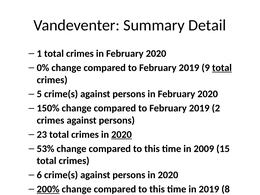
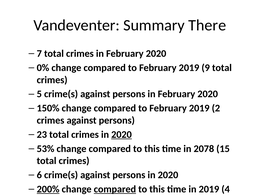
Detail: Detail -> There (207, 25)
1: 1 -> 7 (39, 54)
total underline: present -> none (222, 68)
2009: 2009 -> 2078 (204, 149)
compared underline: none -> present (115, 189)
8: 8 -> 4 (226, 189)
